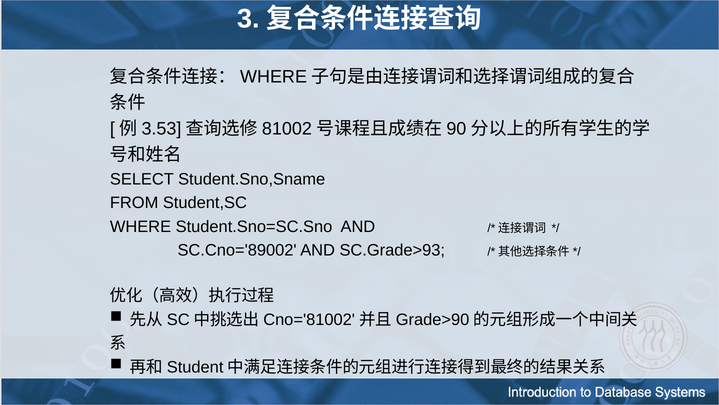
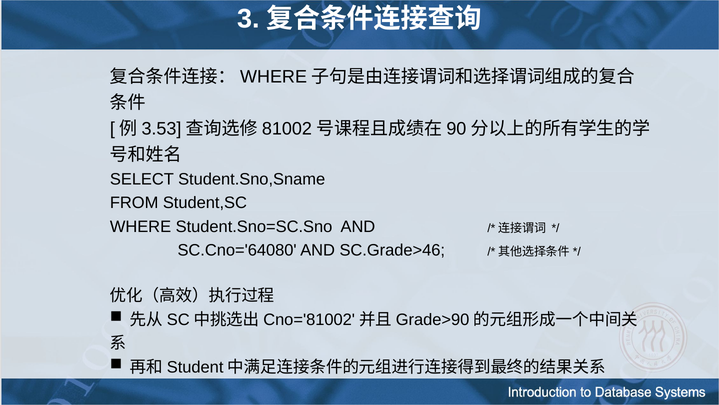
SC.Cno='89002: SC.Cno='89002 -> SC.Cno='64080 (237, 250)
SC.Grade>93: SC.Grade>93 -> SC.Grade>46 (392, 250)
